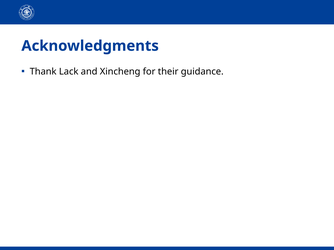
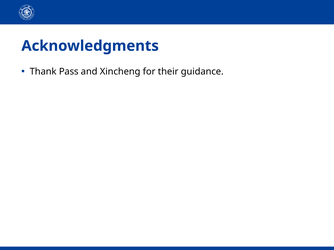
Lack: Lack -> Pass (69, 72)
